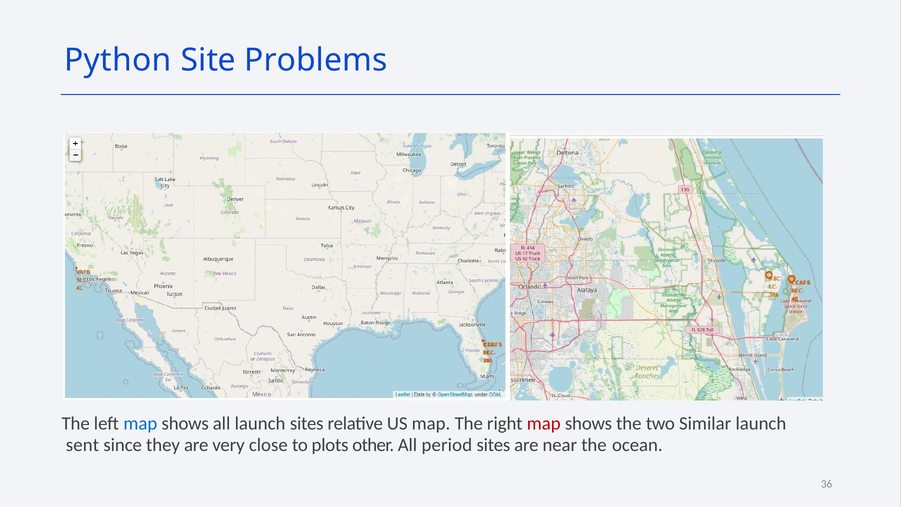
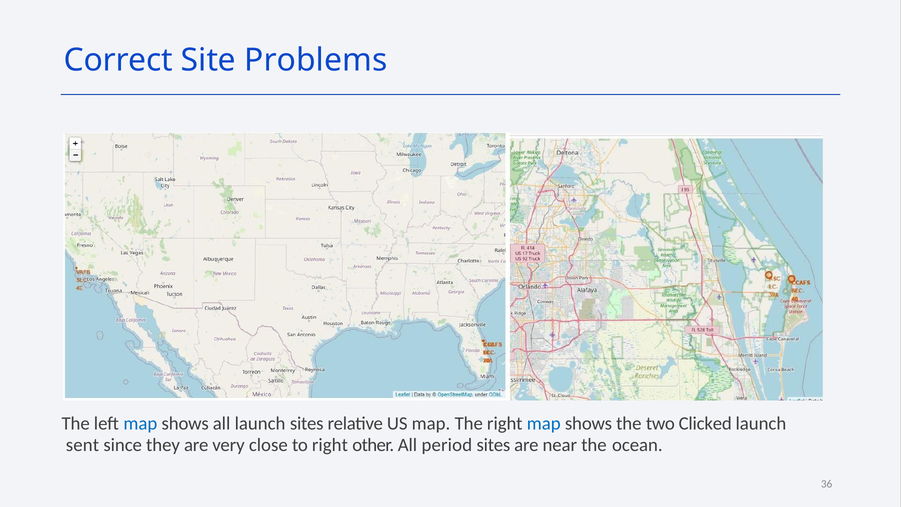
Python: Python -> Correct (118, 60)
map colour: red -> blue (544, 423)
Similar: Similar -> Clicked (705, 423)
to plots: plots -> right (330, 445)
